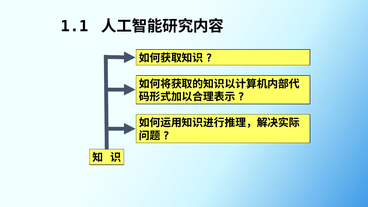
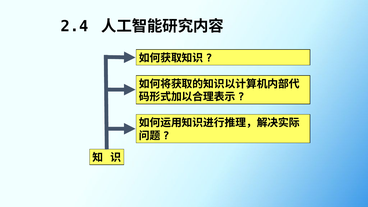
1.1: 1.1 -> 2.4 (75, 26)
